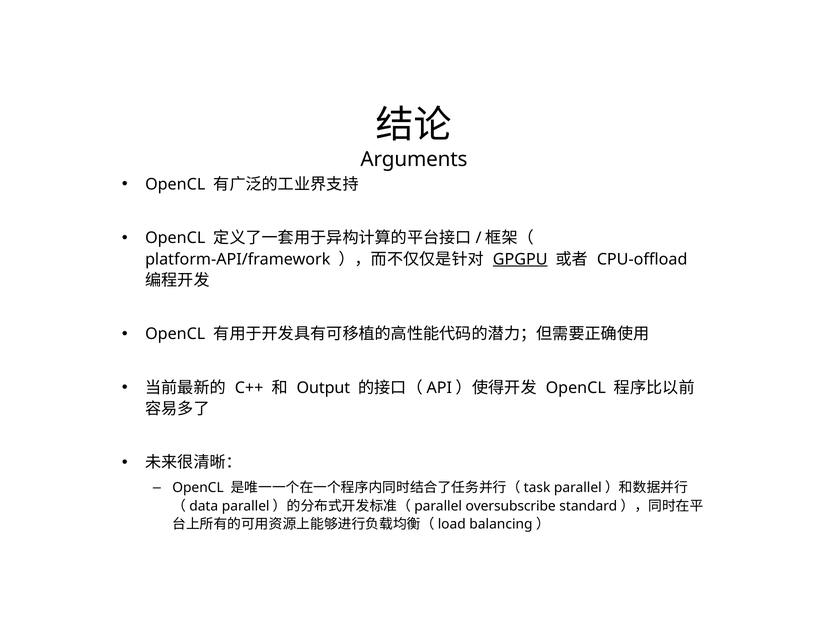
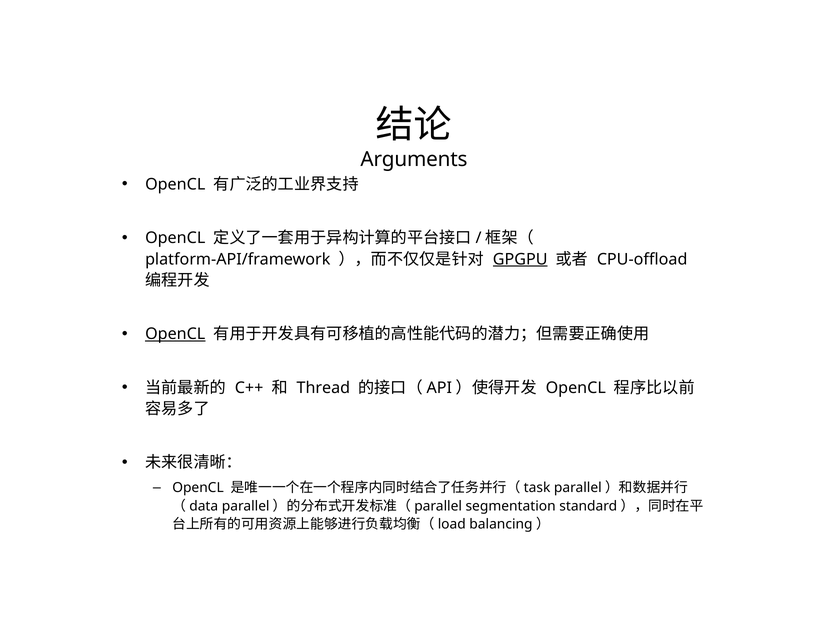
OpenCL underline: none -> present (175, 334)
Output: Output -> Thread (323, 388)
oversubscribe: oversubscribe -> segmentation (511, 506)
